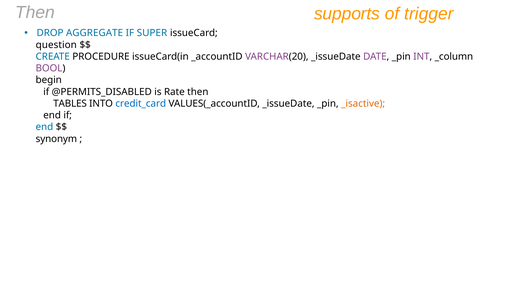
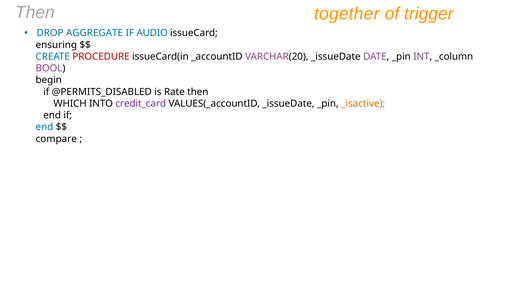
supports: supports -> together (347, 14)
SUPER: SUPER -> AUDIO (152, 33)
question: question -> ensuring (56, 45)
PROCEDURE colour: black -> red (101, 57)
TABLES: TABLES -> WHICH (70, 104)
credit_card colour: blue -> purple (141, 104)
synonym: synonym -> compare (56, 139)
